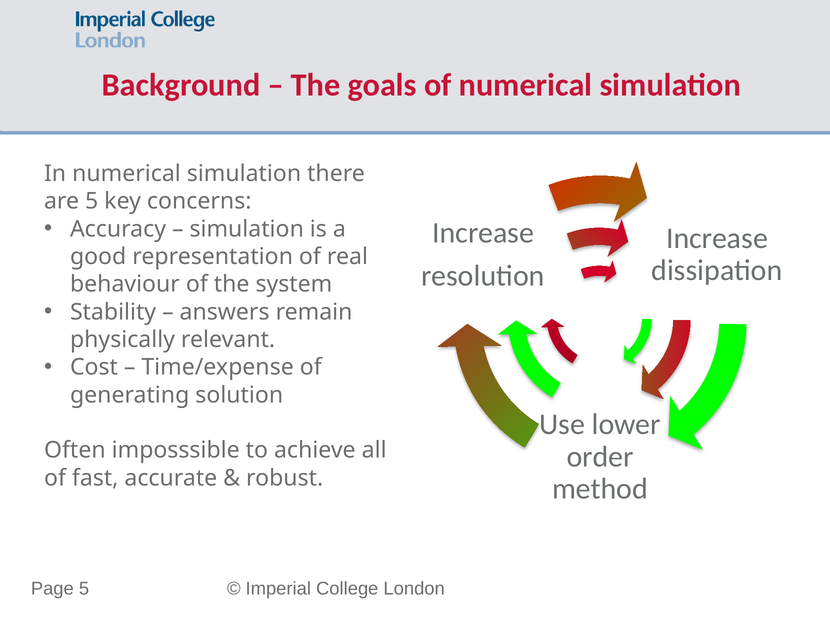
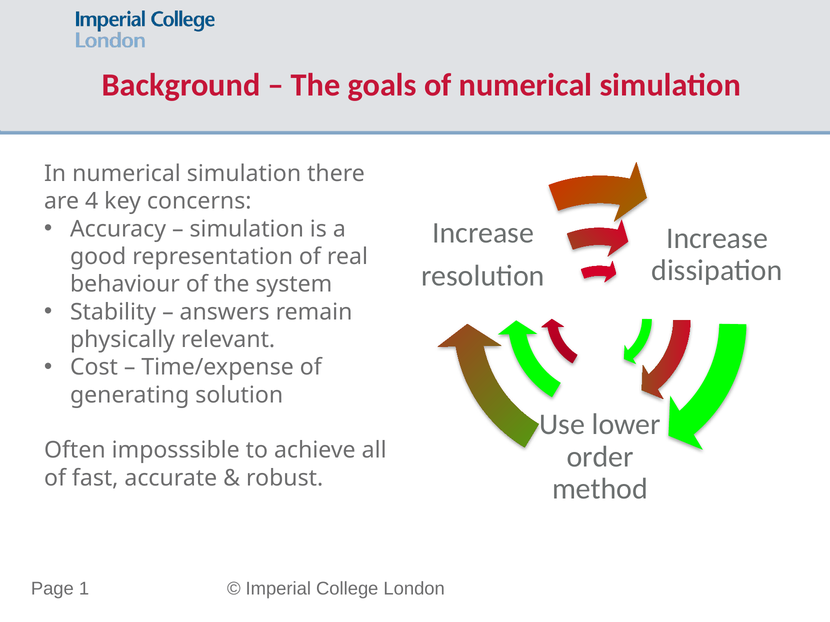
are 5: 5 -> 4 (92, 202)
Page 5: 5 -> 1 (84, 589)
